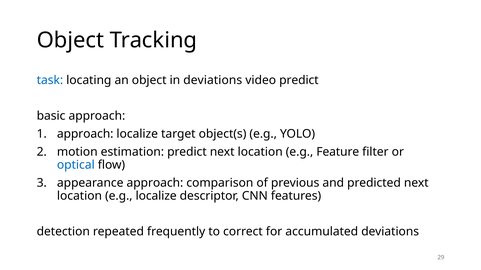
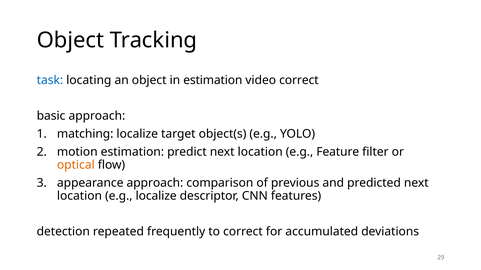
in deviations: deviations -> estimation (213, 80)
video predict: predict -> correct (299, 80)
approach: approach -> matching (85, 134)
optical colour: blue -> orange (76, 165)
